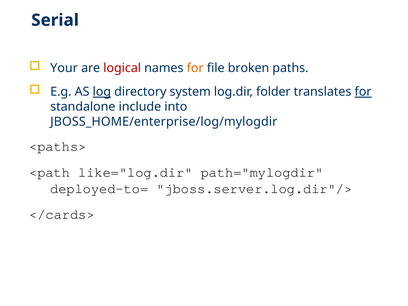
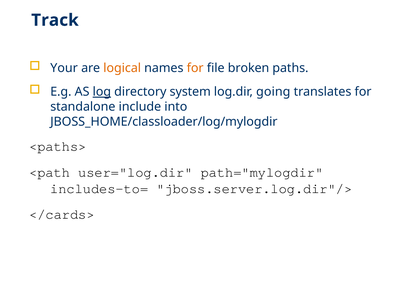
Serial: Serial -> Track (55, 20)
logical colour: red -> orange (122, 68)
folder: folder -> going (273, 92)
for underline: present -> none (363, 92)
JBOSS_HOME/enterprise/log/mylogdir: JBOSS_HOME/enterprise/log/mylogdir -> JBOSS_HOME/classloader/log/mylogdir (164, 122)
like="log.dir: like="log.dir -> user="log.dir (135, 172)
deployed-to=: deployed-to= -> includes-to= (99, 189)
